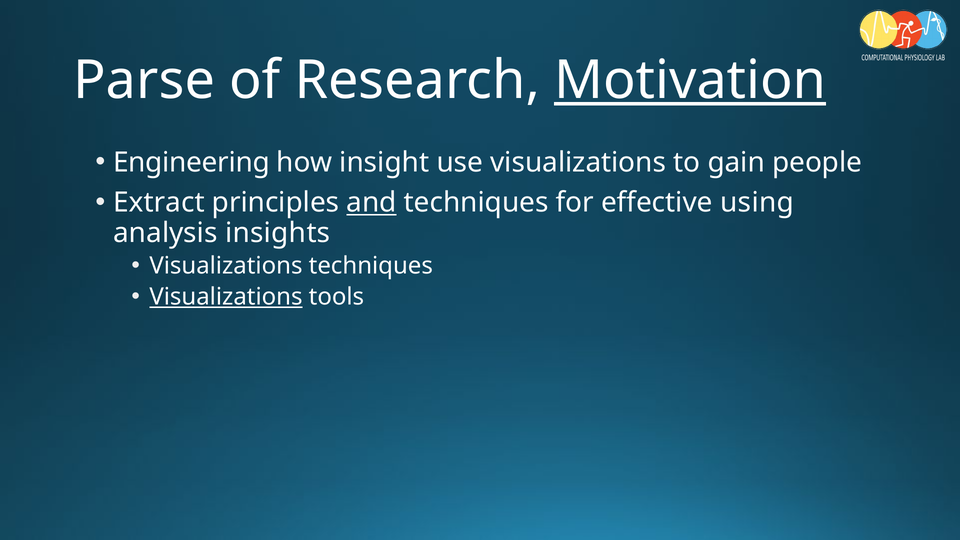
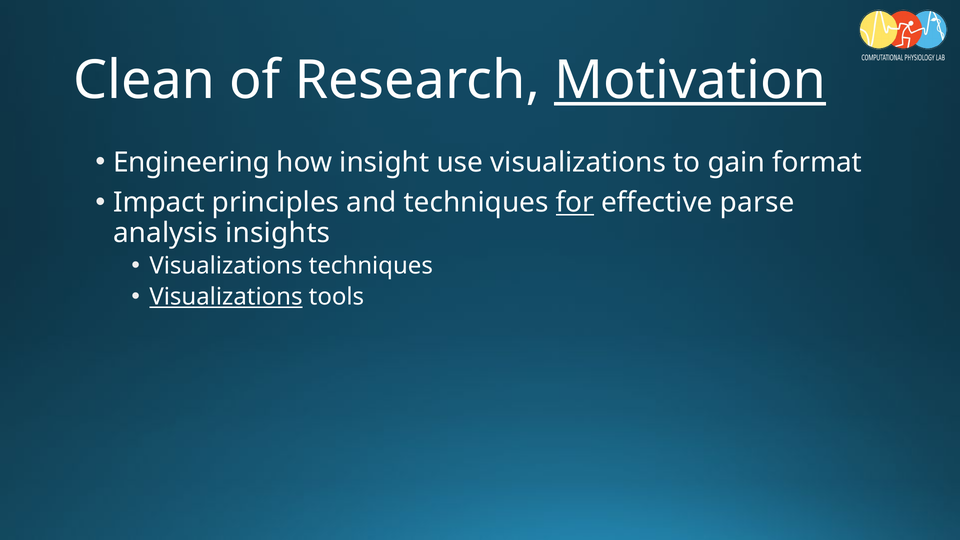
Parse: Parse -> Clean (144, 81)
people: people -> format (817, 162)
Extract: Extract -> Impact (159, 203)
and underline: present -> none (372, 203)
for underline: none -> present (575, 203)
using: using -> parse (757, 203)
